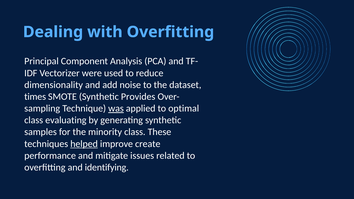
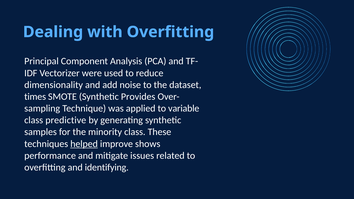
was underline: present -> none (116, 108)
optimal: optimal -> variable (184, 108)
evaluating: evaluating -> predictive (66, 120)
create: create -> shows (148, 144)
